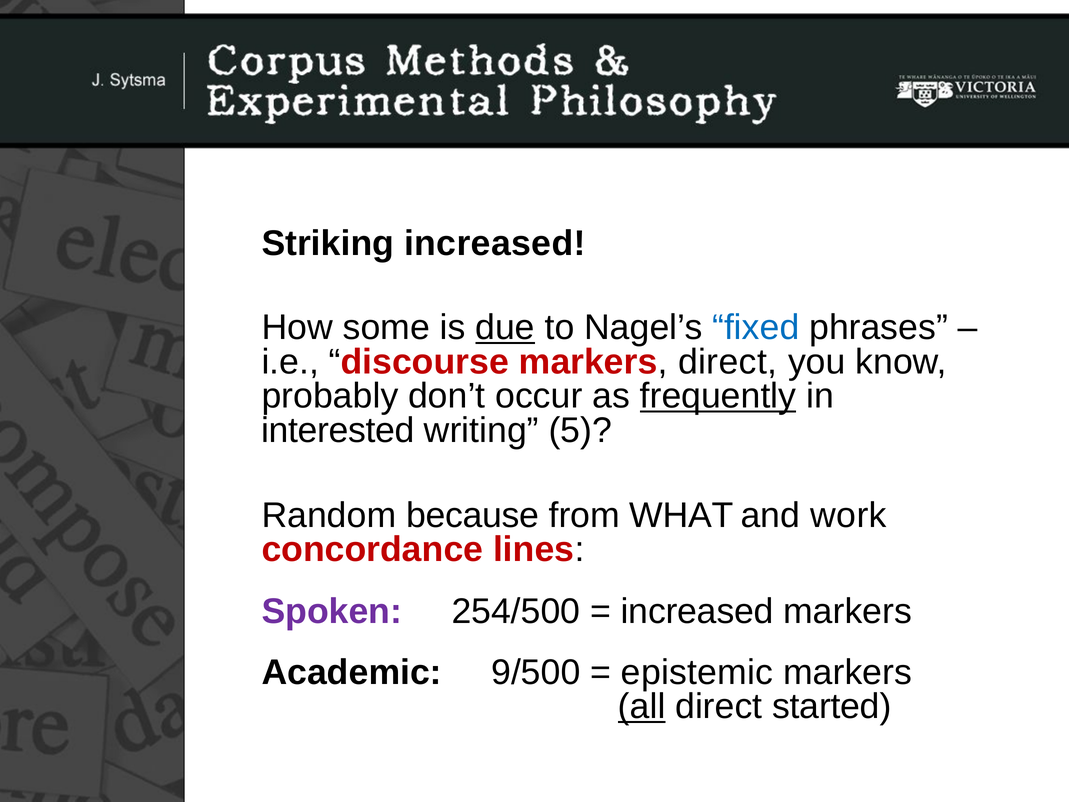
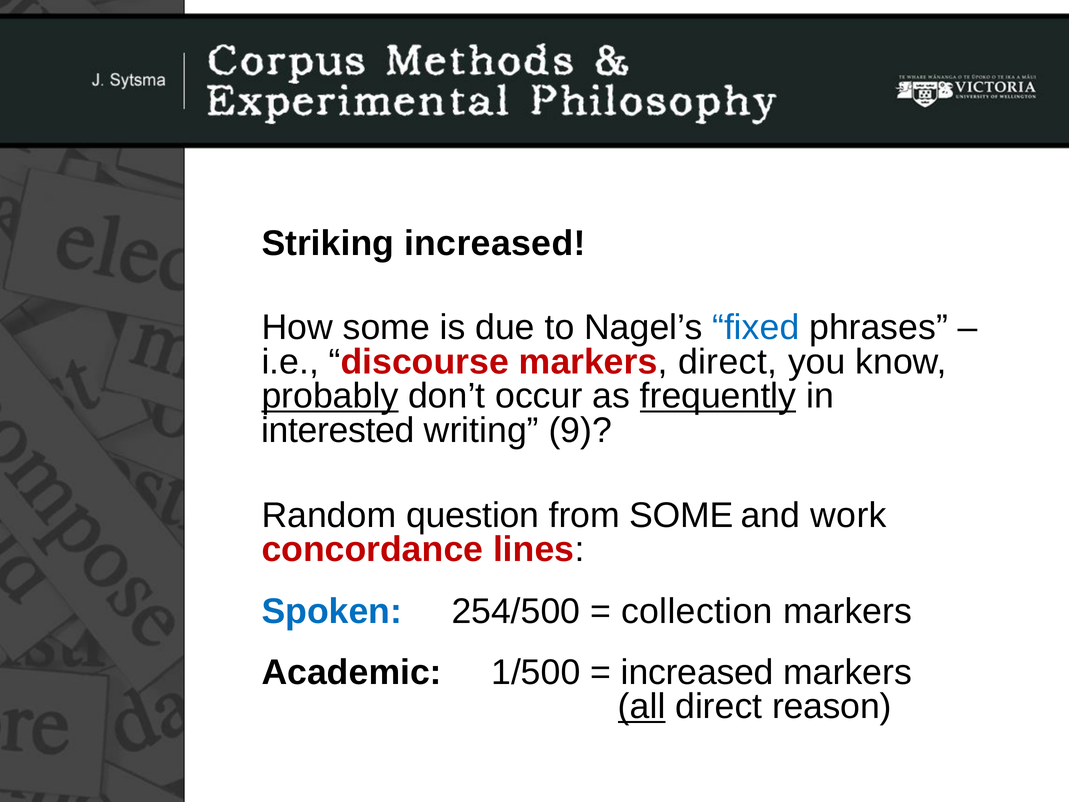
due underline: present -> none (505, 328)
probably underline: none -> present (330, 396)
5: 5 -> 9 (580, 430)
because: because -> question (473, 515)
from WHAT: WHAT -> SOME (681, 515)
Spoken colour: purple -> blue (332, 611)
increased: increased -> collection (697, 611)
9/500: 9/500 -> 1/500 (536, 672)
epistemic: epistemic -> increased (697, 672)
started: started -> reason (832, 706)
